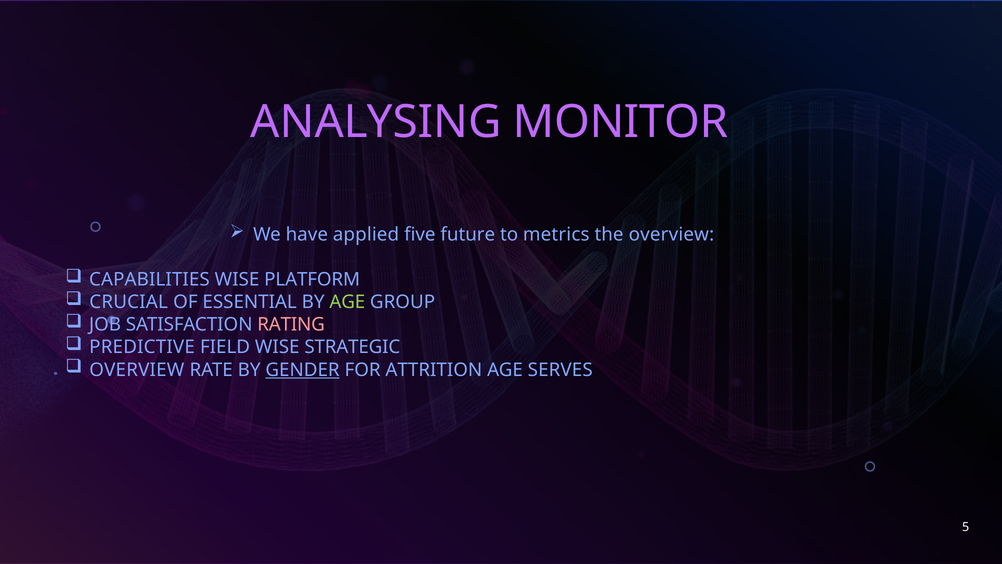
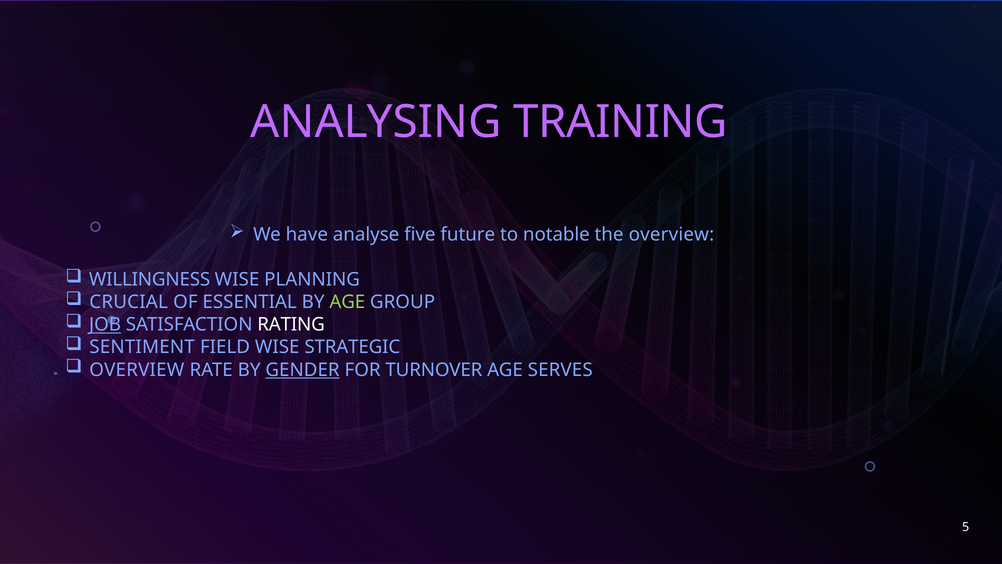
MONITOR: MONITOR -> TRAINING (621, 122)
applied: applied -> analyse (366, 234)
metrics: metrics -> notable (556, 234)
CAPABILITIES: CAPABILITIES -> WILLINGNESS (150, 279)
PLATFORM: PLATFORM -> PLANNING (312, 279)
JOB underline: none -> present (105, 325)
RATING colour: pink -> white (291, 325)
PREDICTIVE: PREDICTIVE -> SENTIMENT (142, 347)
ATTRITION: ATTRITION -> TURNOVER (434, 370)
